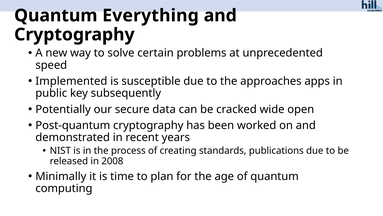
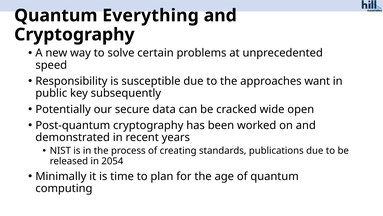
Implemented: Implemented -> Responsibility (71, 81)
apps: apps -> want (317, 81)
2008: 2008 -> 2054 (112, 161)
